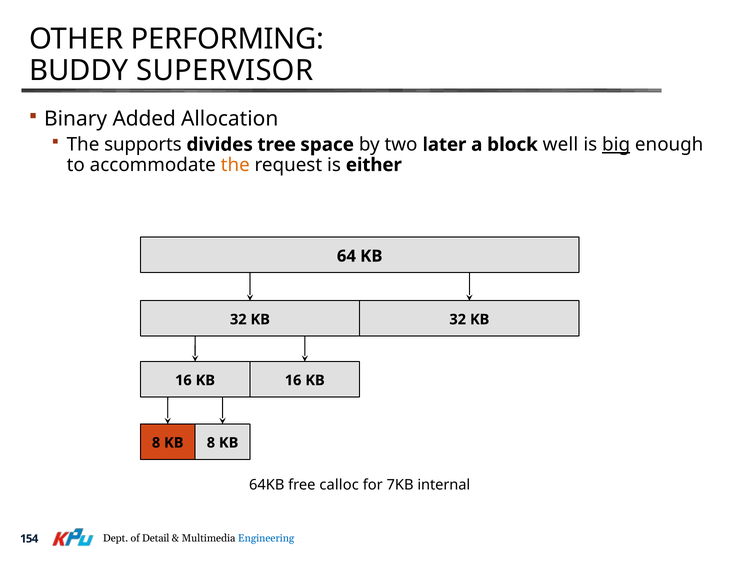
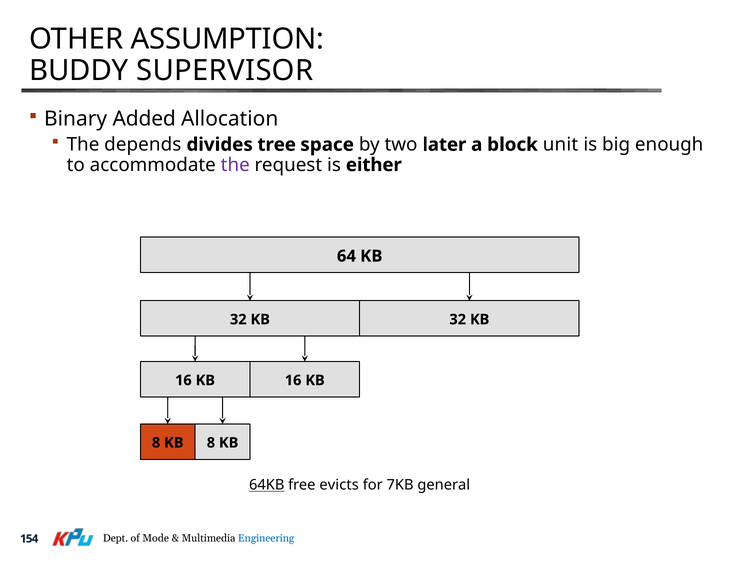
PERFORMING: PERFORMING -> ASSUMPTION (228, 39)
supports: supports -> depends (143, 145)
well: well -> unit (561, 145)
big underline: present -> none (616, 145)
the colour: orange -> purple (235, 165)
64KB underline: none -> present (267, 486)
calloc: calloc -> evicts (339, 486)
internal: internal -> general (444, 486)
Detail: Detail -> Mode (156, 539)
